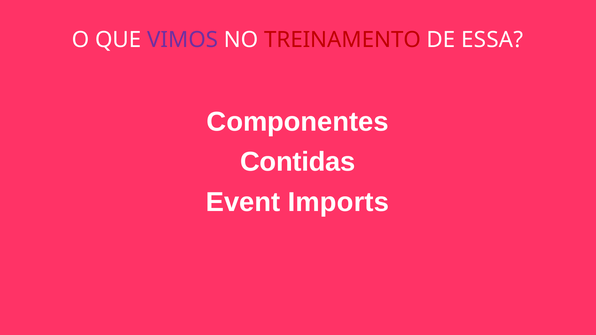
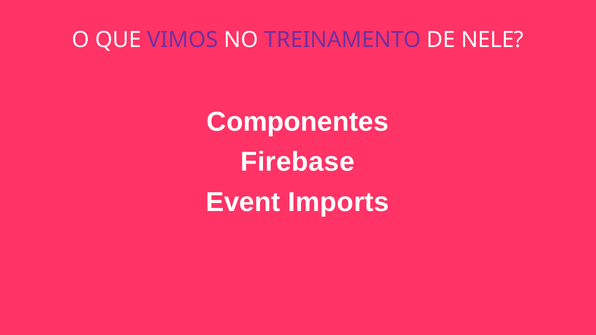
TREINAMENTO colour: red -> purple (343, 40)
ESSA: ESSA -> NELE (492, 40)
Contidas: Contidas -> Firebase (298, 162)
